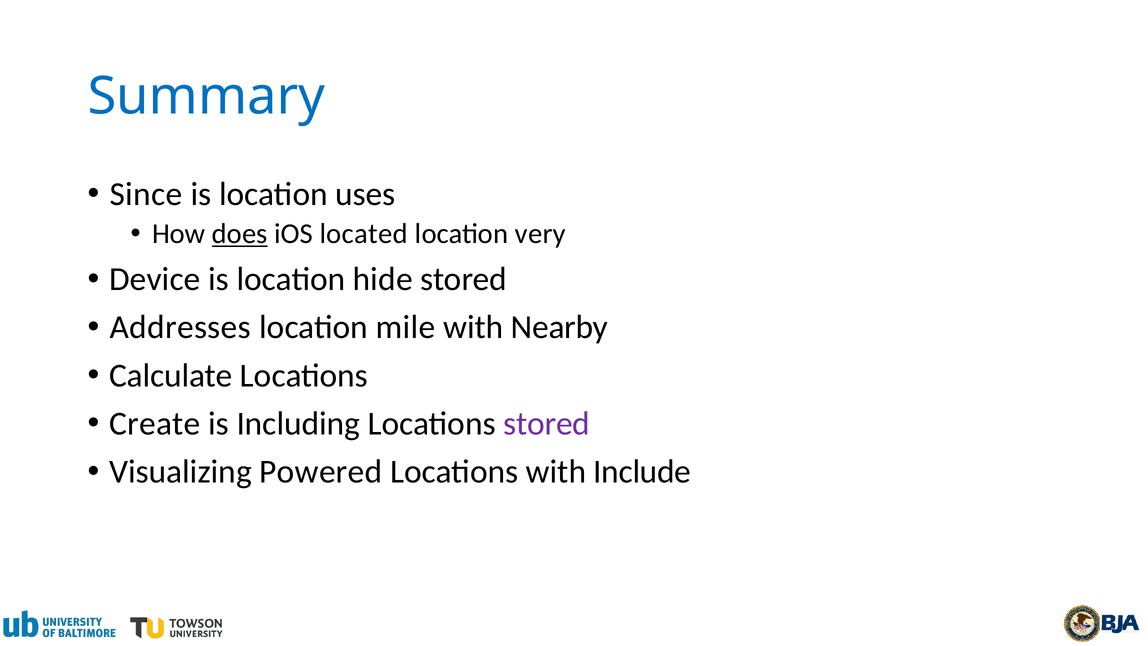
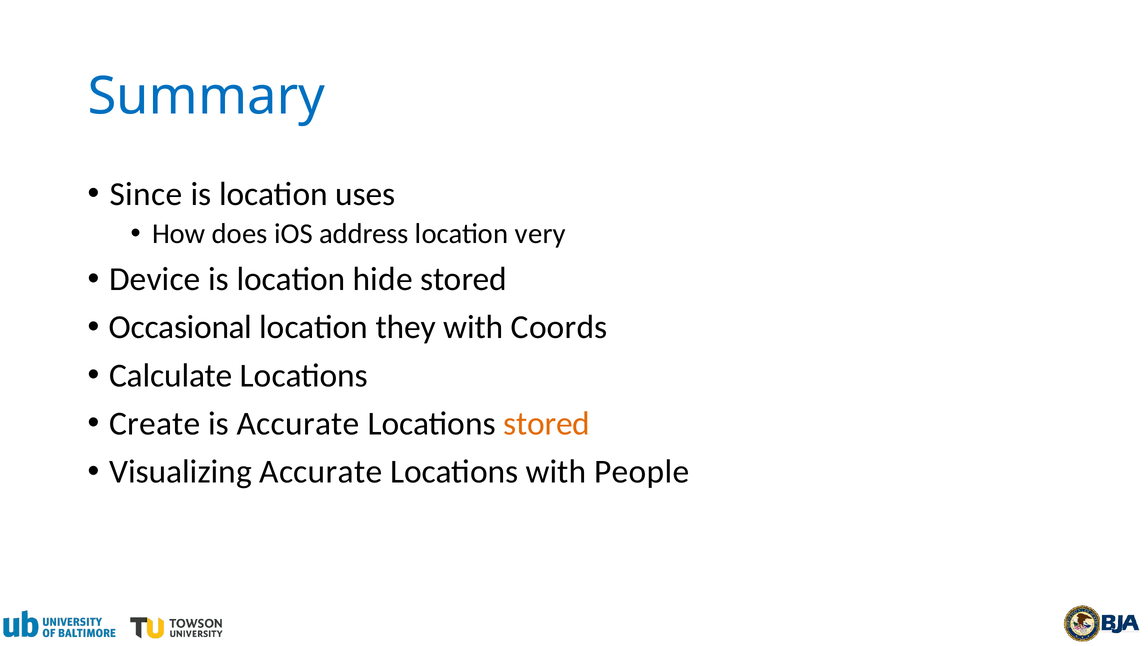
does underline: present -> none (240, 234)
located: located -> address (364, 234)
Addresses: Addresses -> Occasional (181, 327)
mile: mile -> they (406, 327)
Nearby: Nearby -> Coords (559, 327)
is Including: Including -> Accurate (298, 424)
stored colour: purple -> orange (547, 424)
Visualizing Powered: Powered -> Accurate (321, 472)
Include: Include -> People (642, 472)
